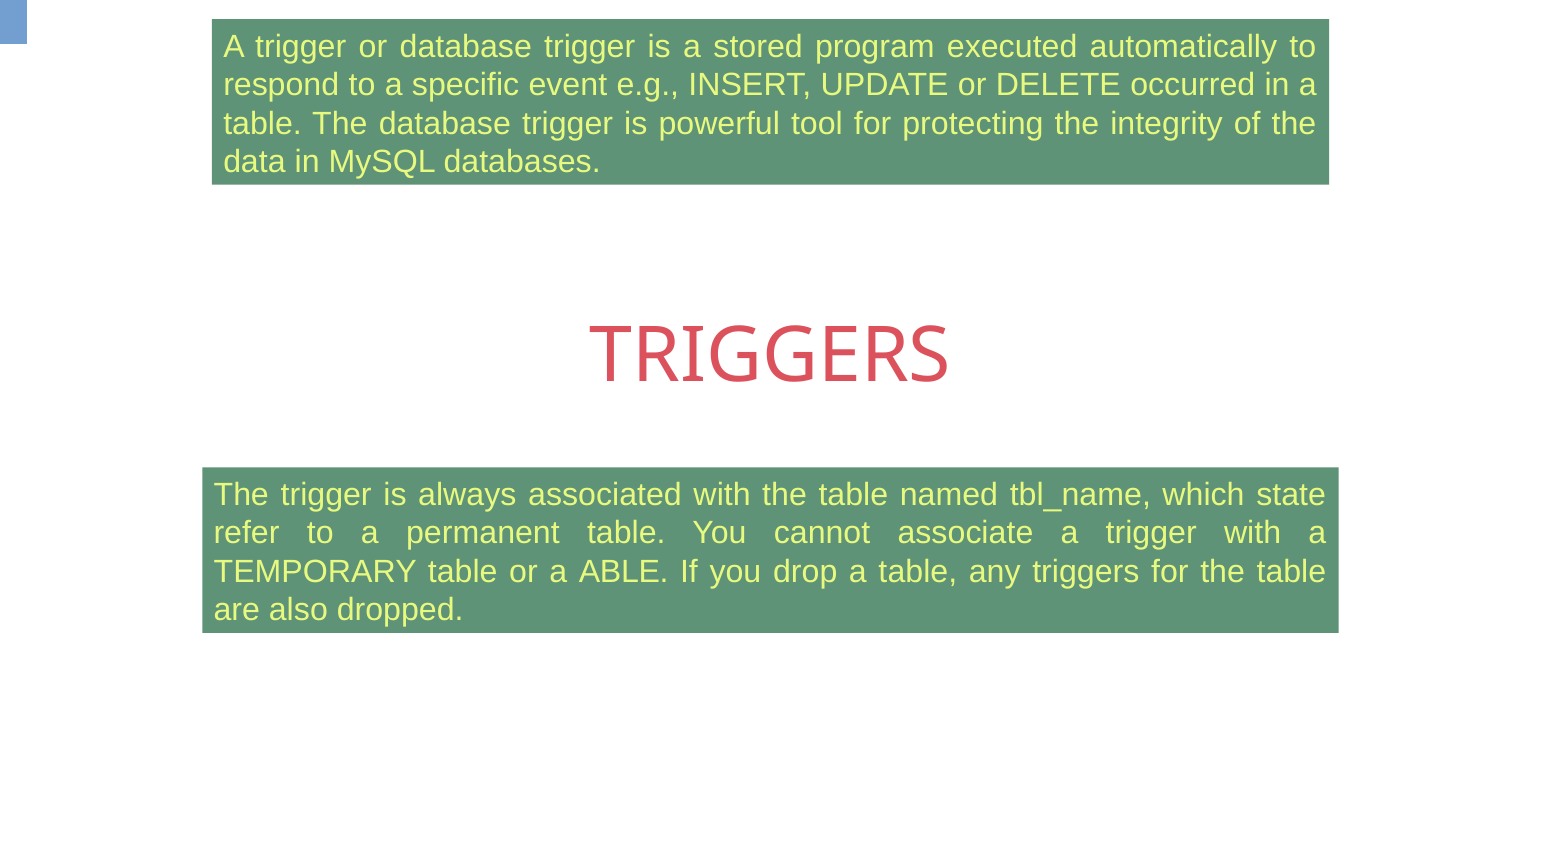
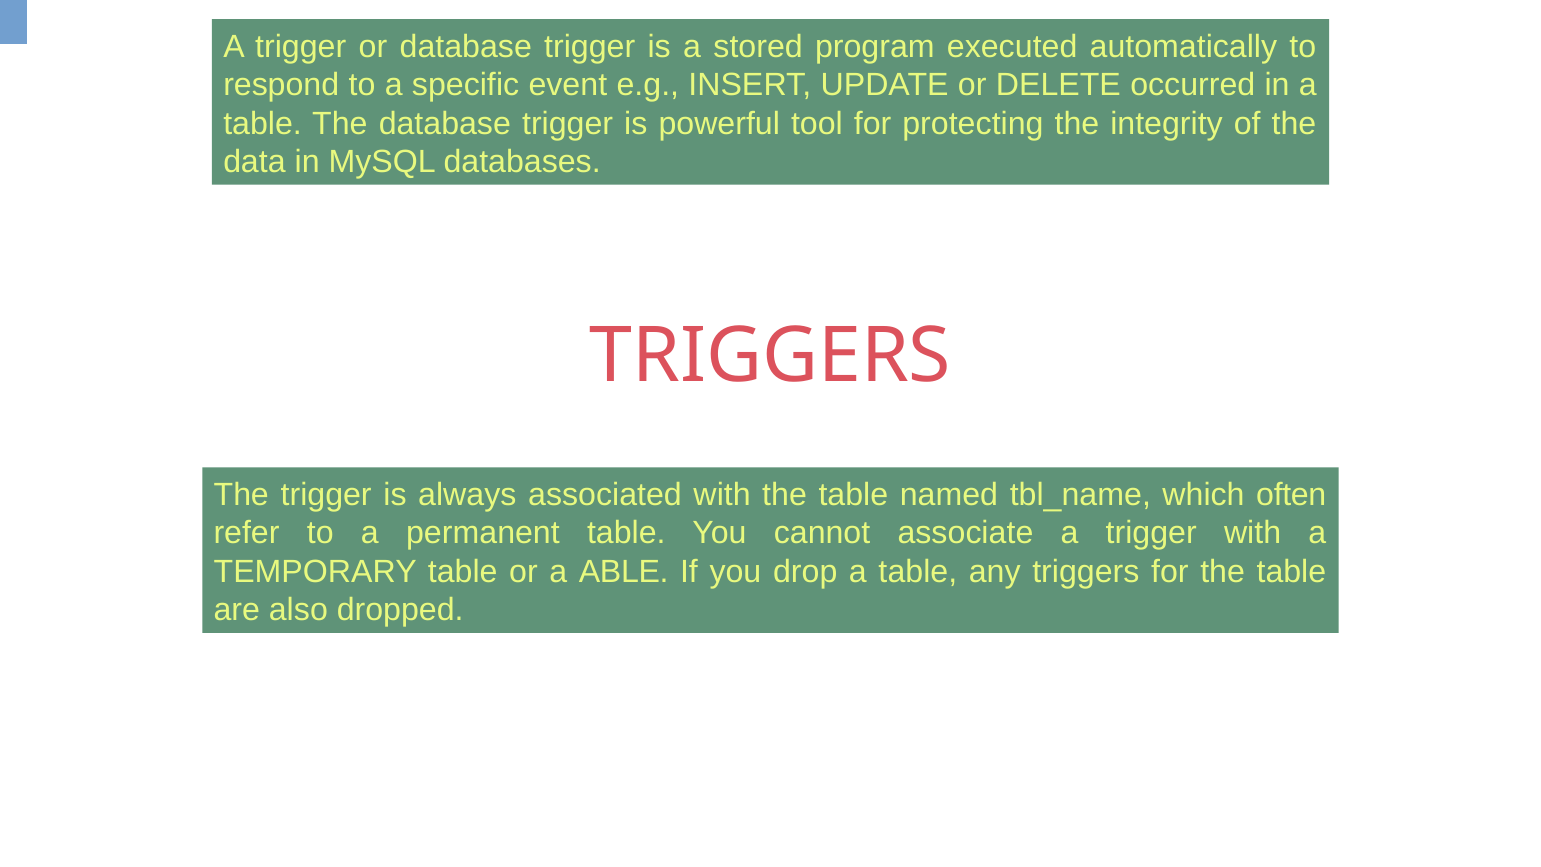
state: state -> often (1291, 494)
